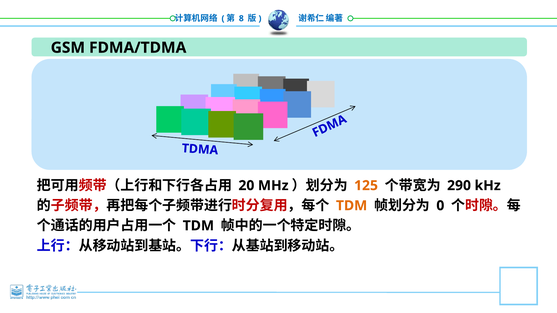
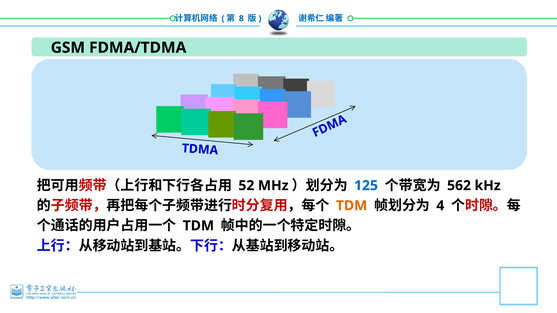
20: 20 -> 52 (246, 186)
125 colour: orange -> blue (366, 186)
290: 290 -> 562 (459, 186)
0: 0 -> 4 (440, 206)
